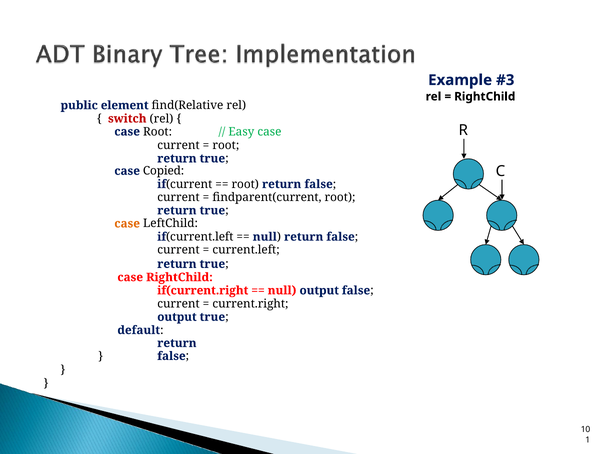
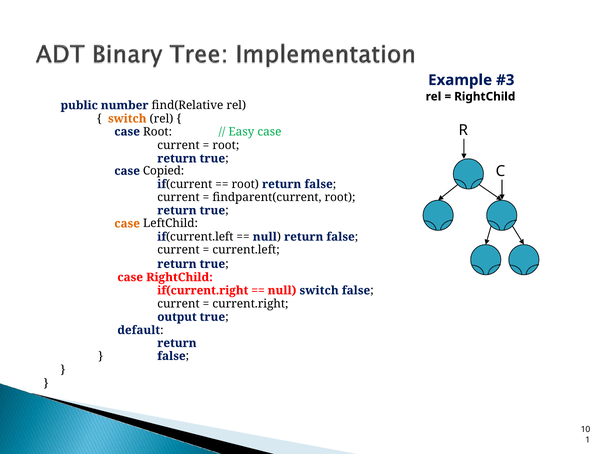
element: element -> number (125, 105)
switch colour: red -> orange (127, 119)
null output: output -> switch (319, 290)
